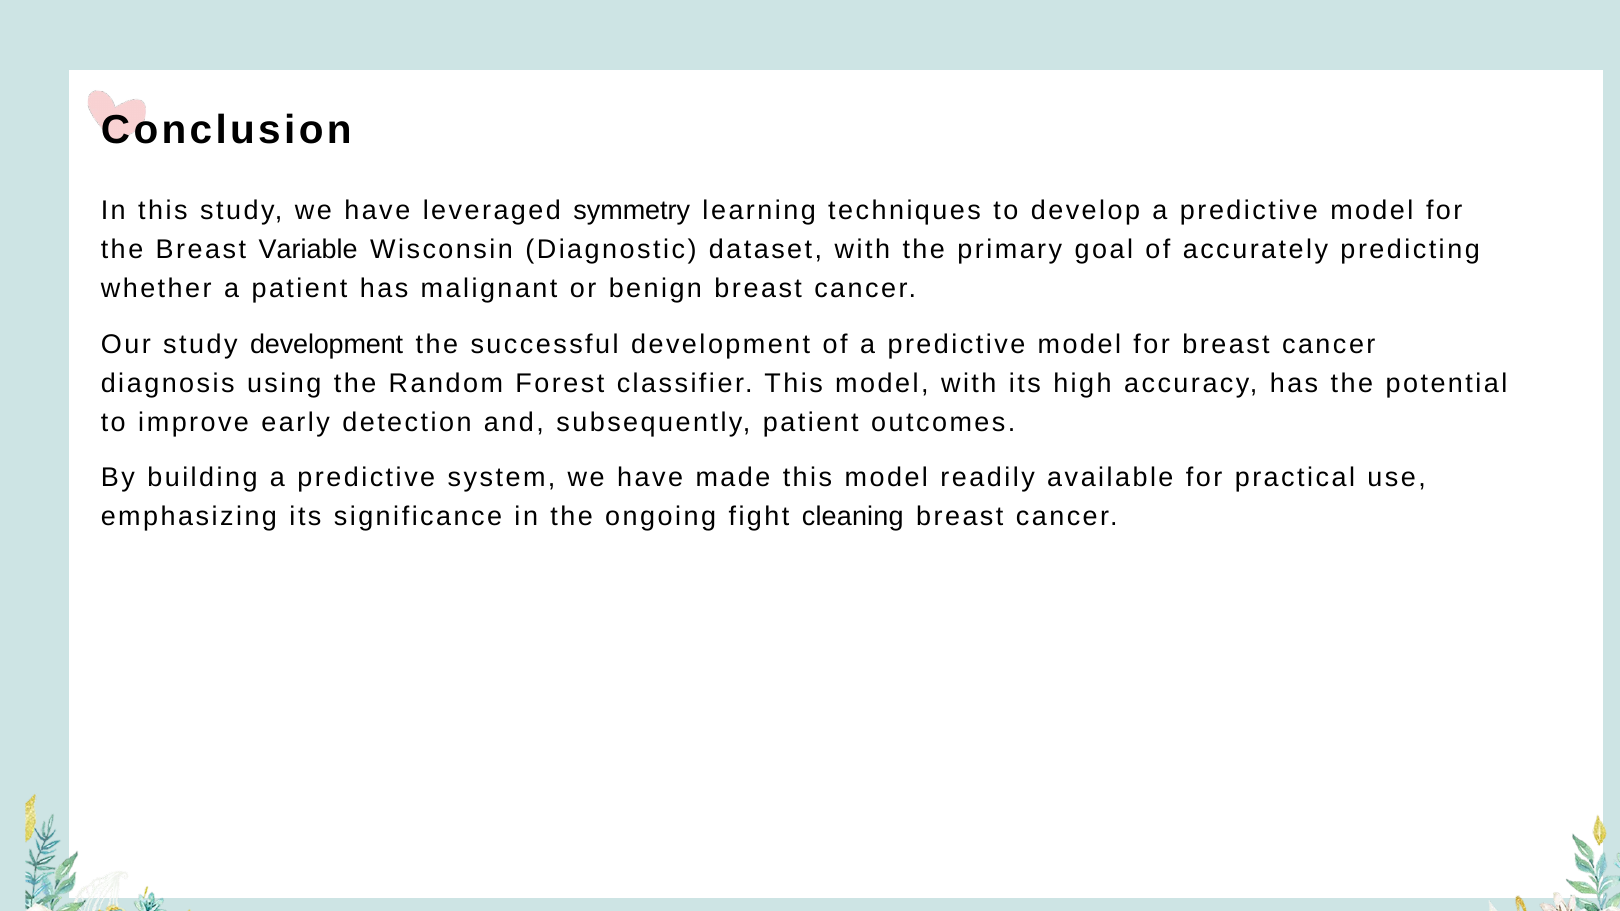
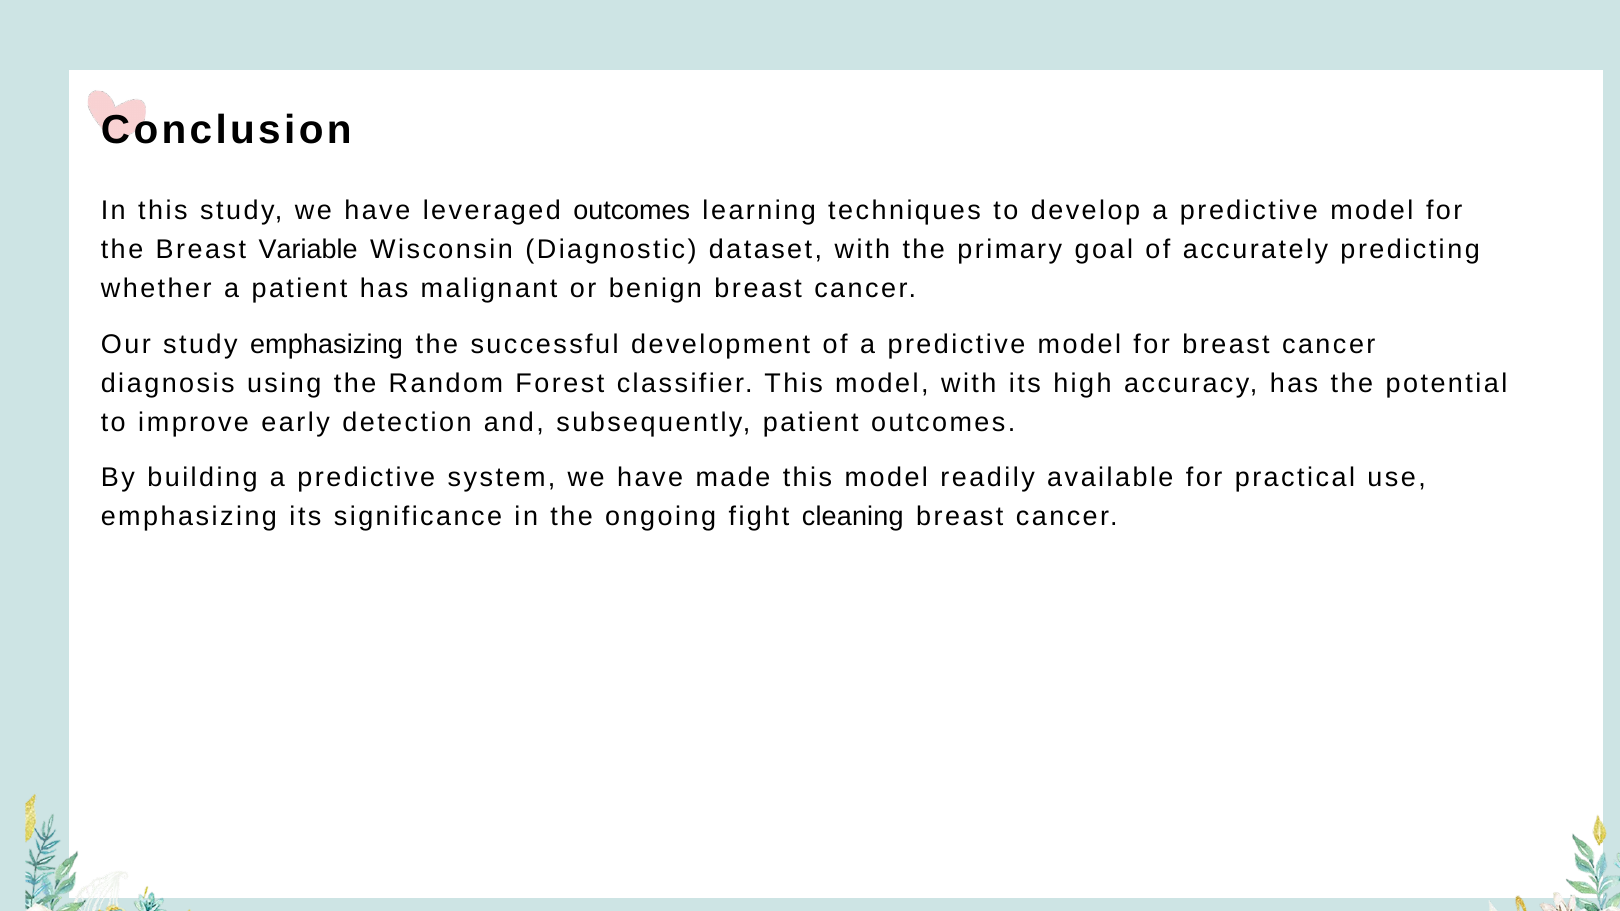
leveraged symmetry: symmetry -> outcomes (632, 211)
study development: development -> emphasizing (326, 345)
